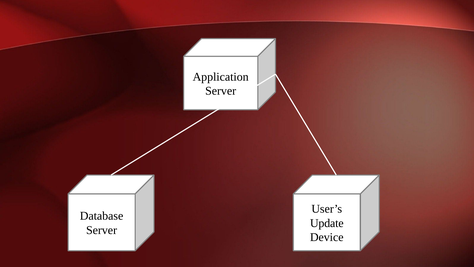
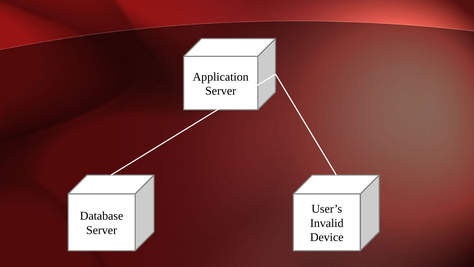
Update: Update -> Invalid (327, 223)
